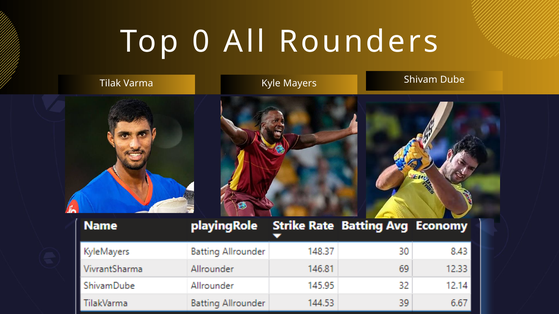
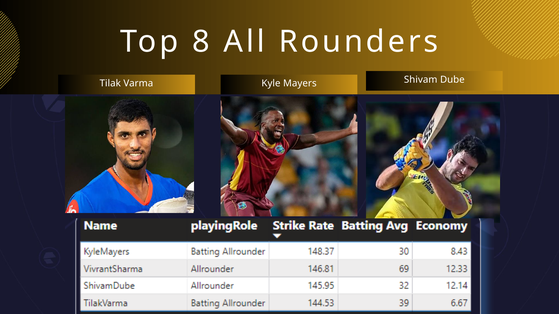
0: 0 -> 8 (201, 42)
